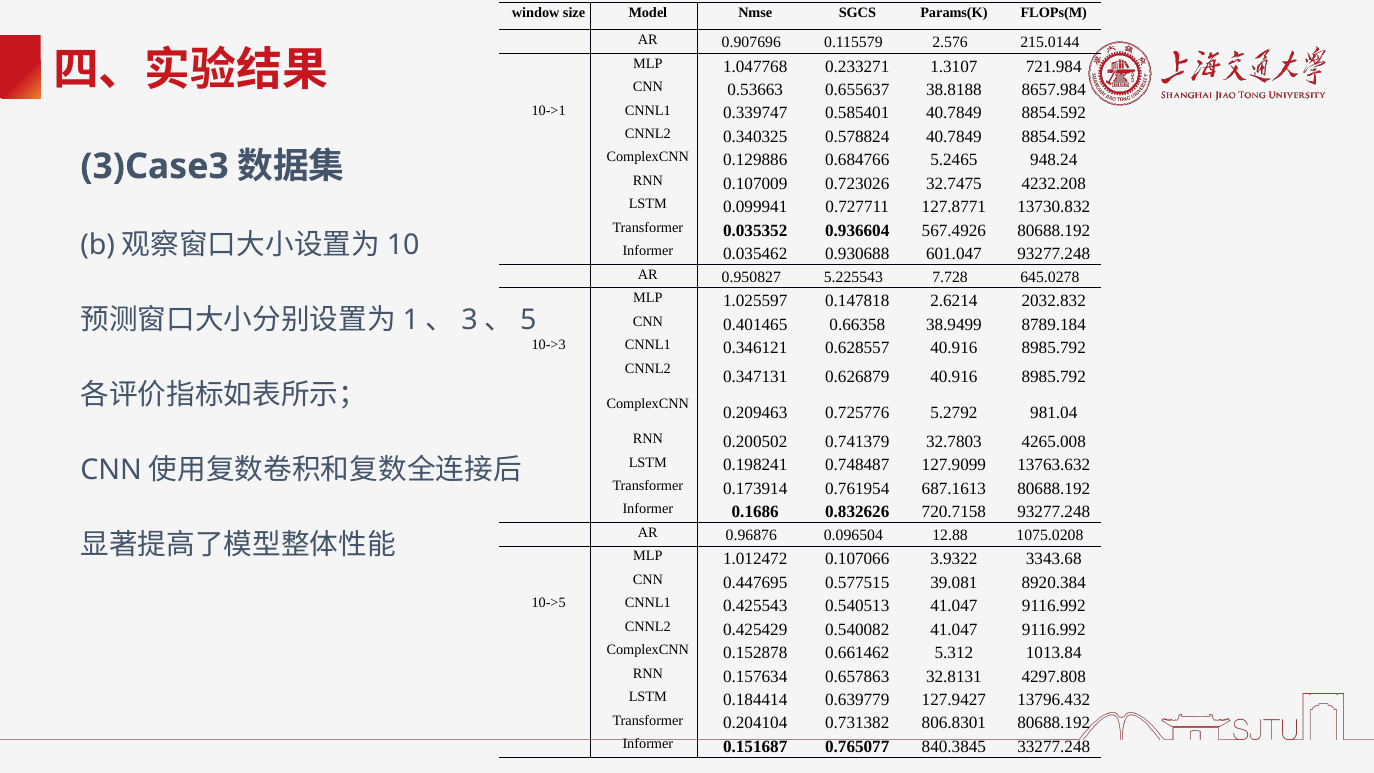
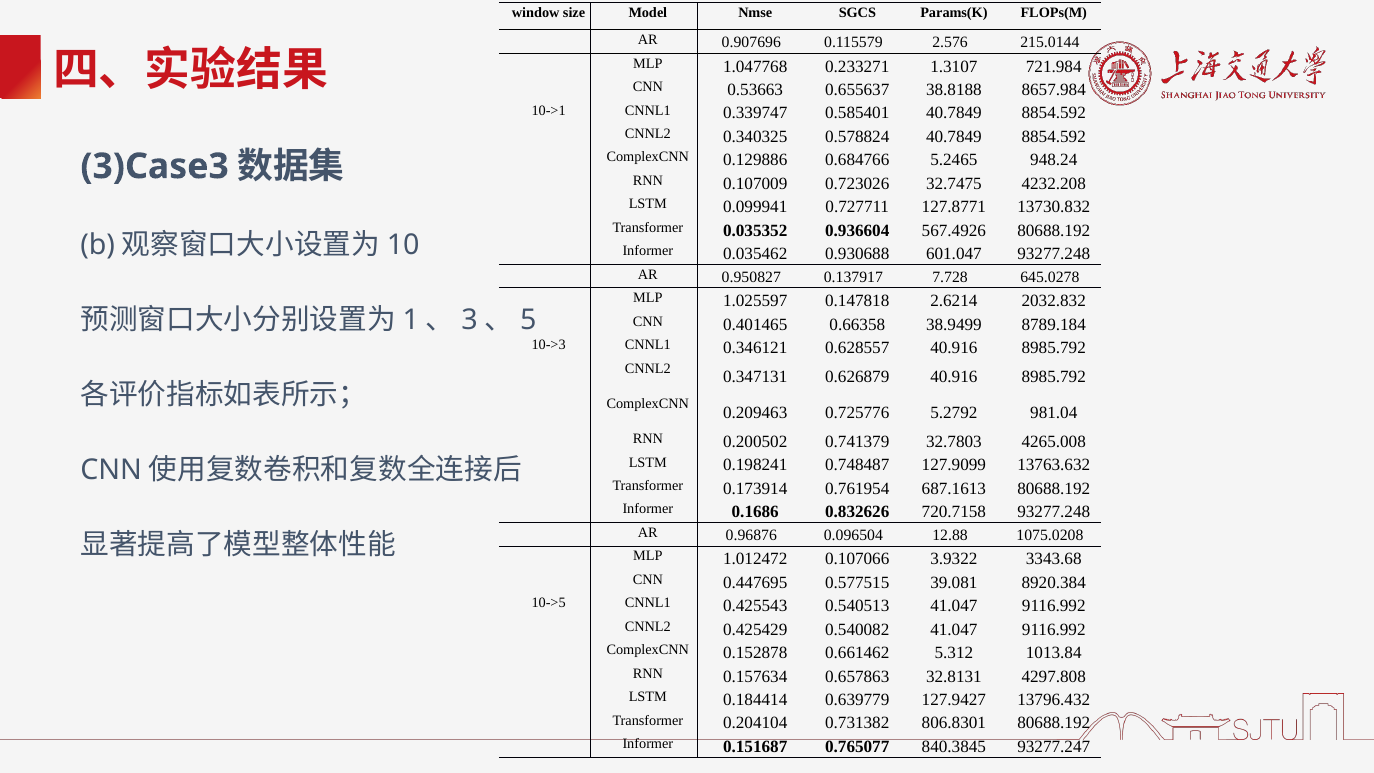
5.225543: 5.225543 -> 0.137917 (853, 277)
33277.248: 33277.248 -> 93277.247 (1054, 747)
